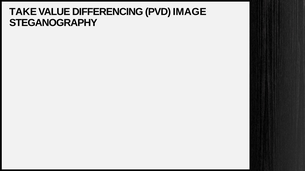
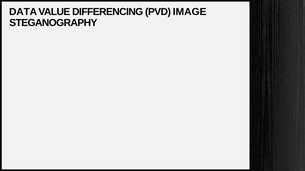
TAKE: TAKE -> DATA (23, 12)
